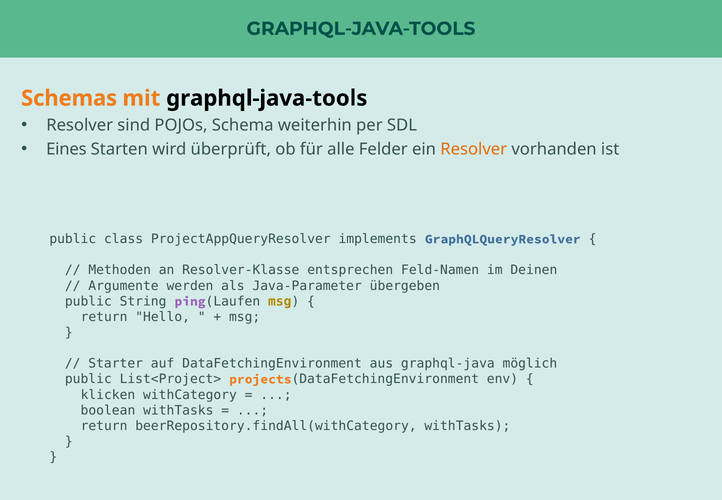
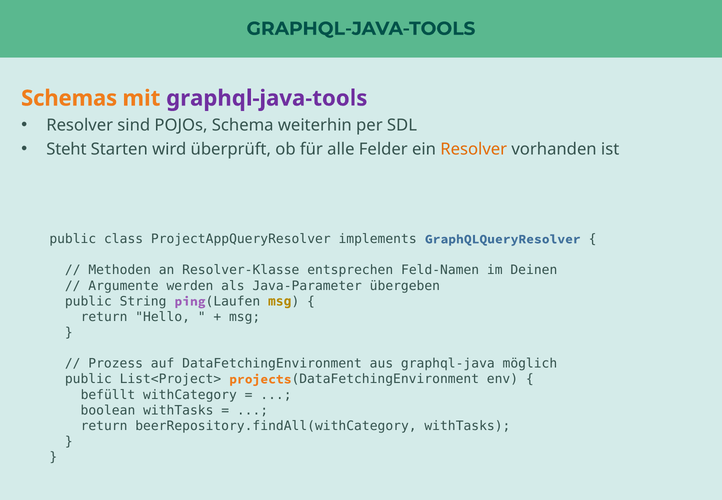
graphql-java-tools colour: black -> purple (267, 98)
Eines: Eines -> Steht (66, 149)
Starter: Starter -> Prozess (116, 363)
klicken: klicken -> befüllt (108, 395)
